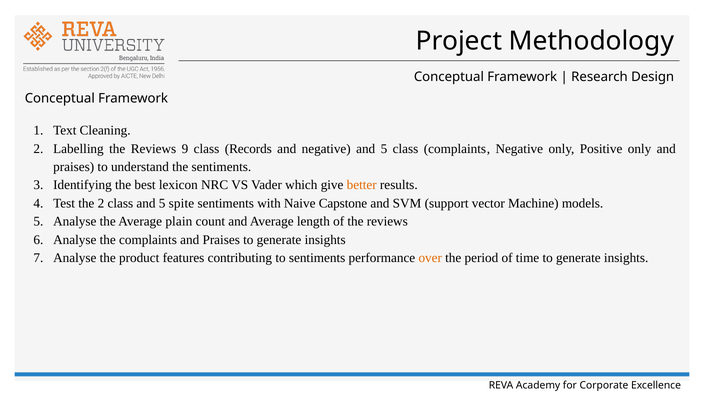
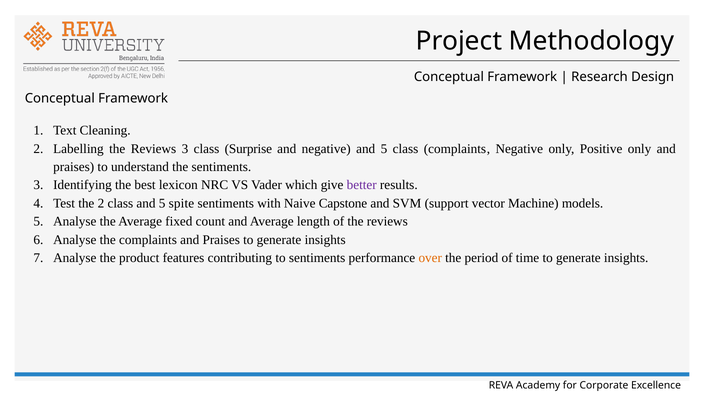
Reviews 9: 9 -> 3 (185, 149)
Records: Records -> Surprise (248, 149)
better colour: orange -> purple (362, 185)
plain: plain -> fixed (179, 221)
